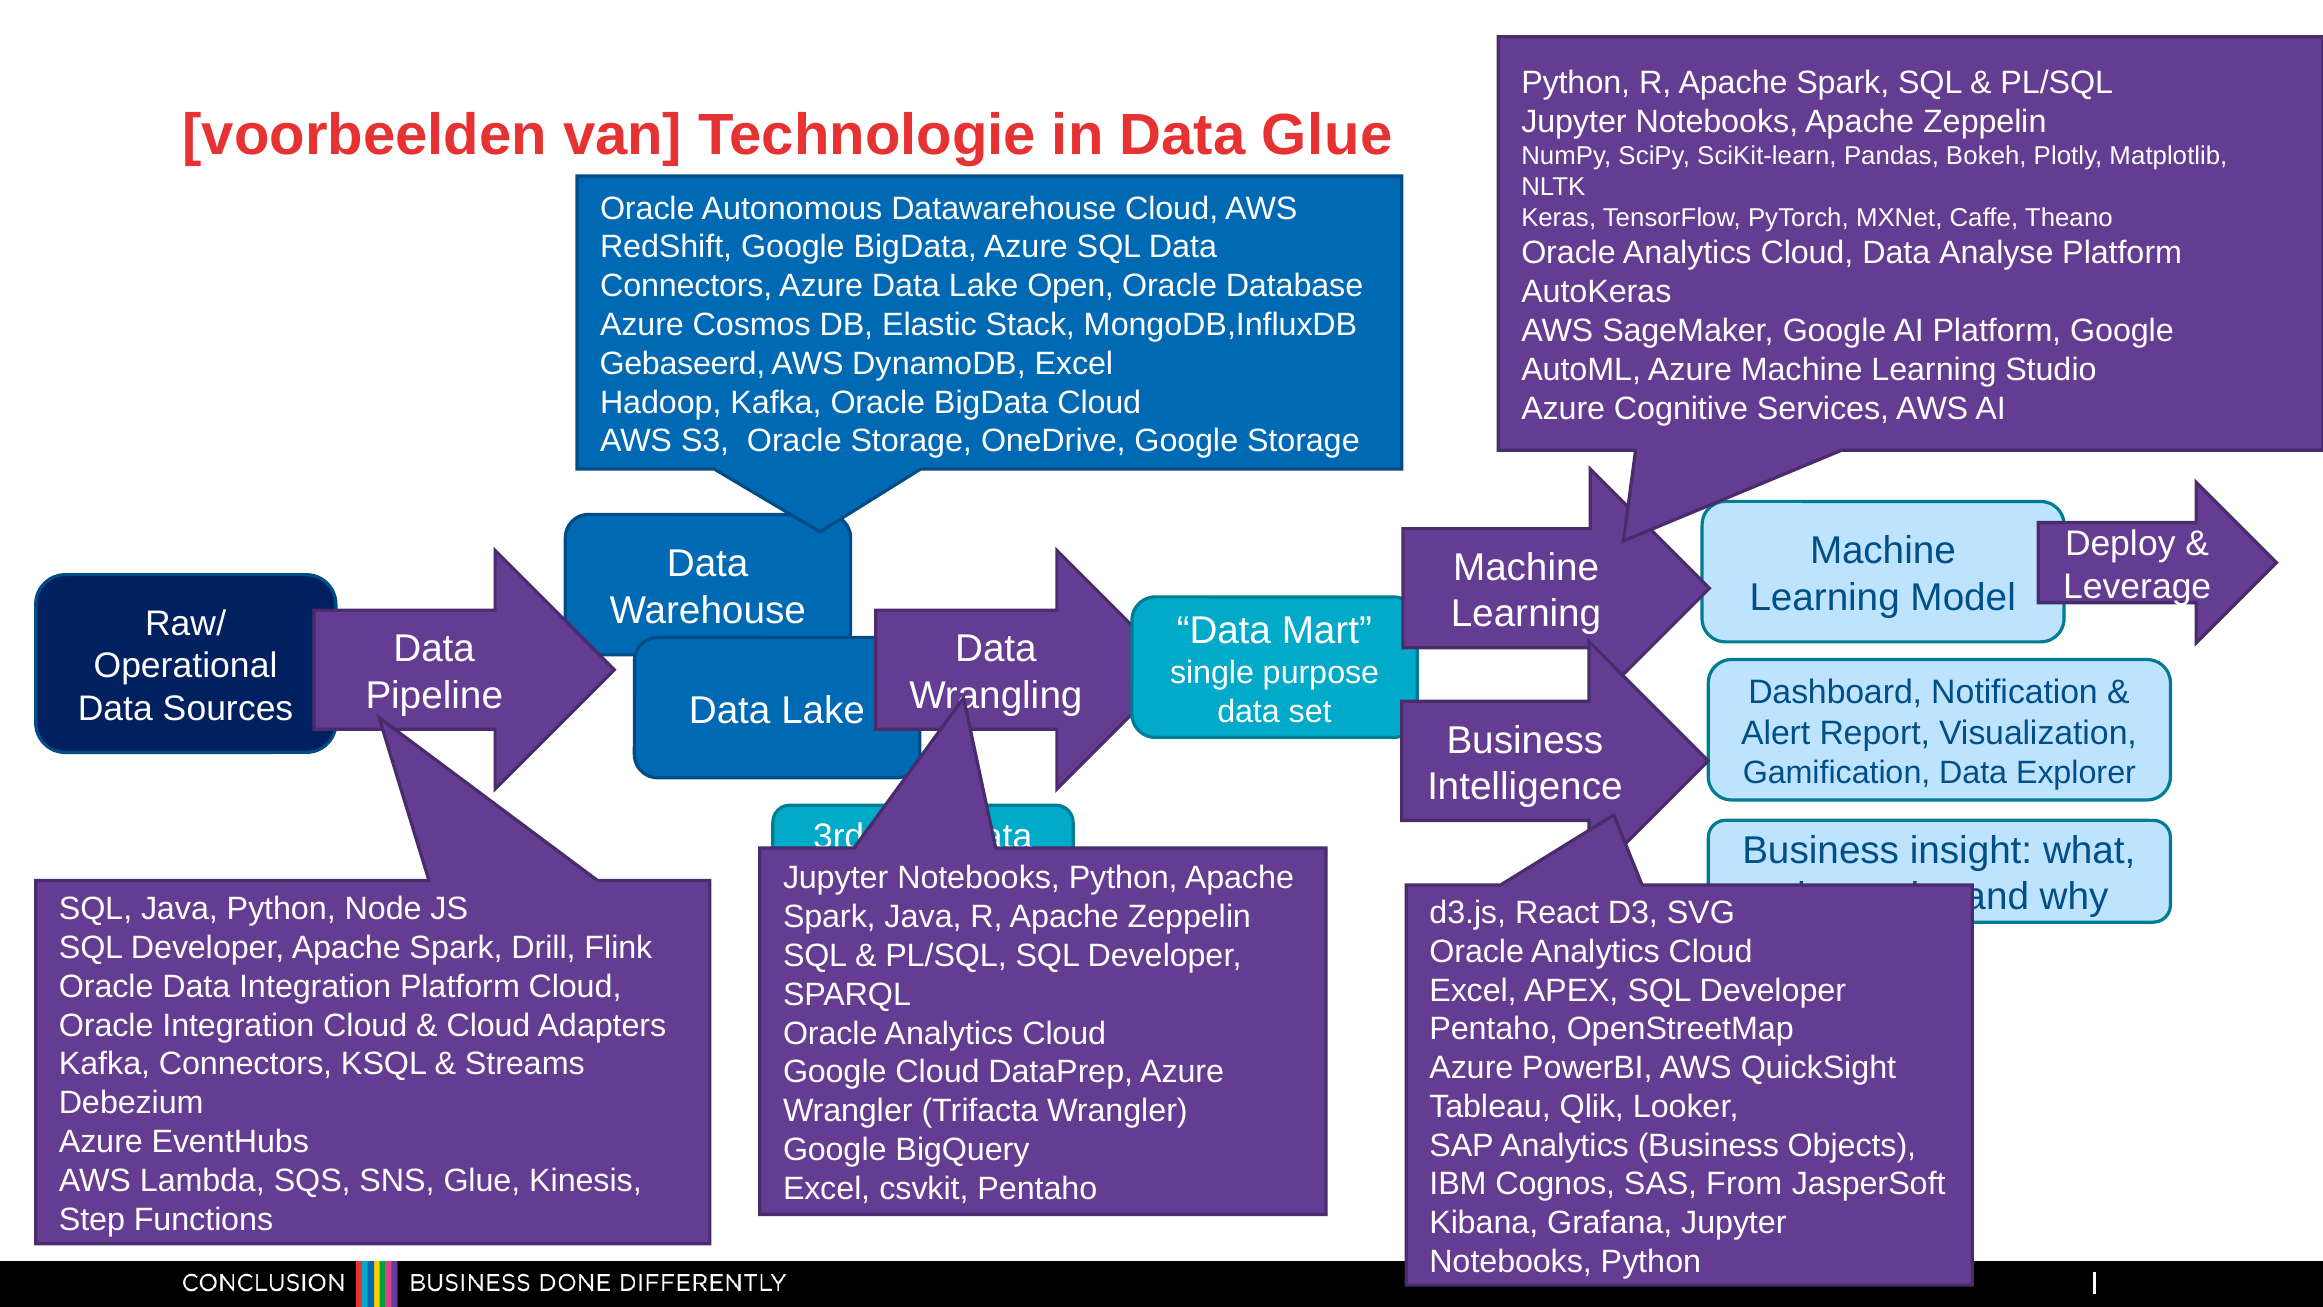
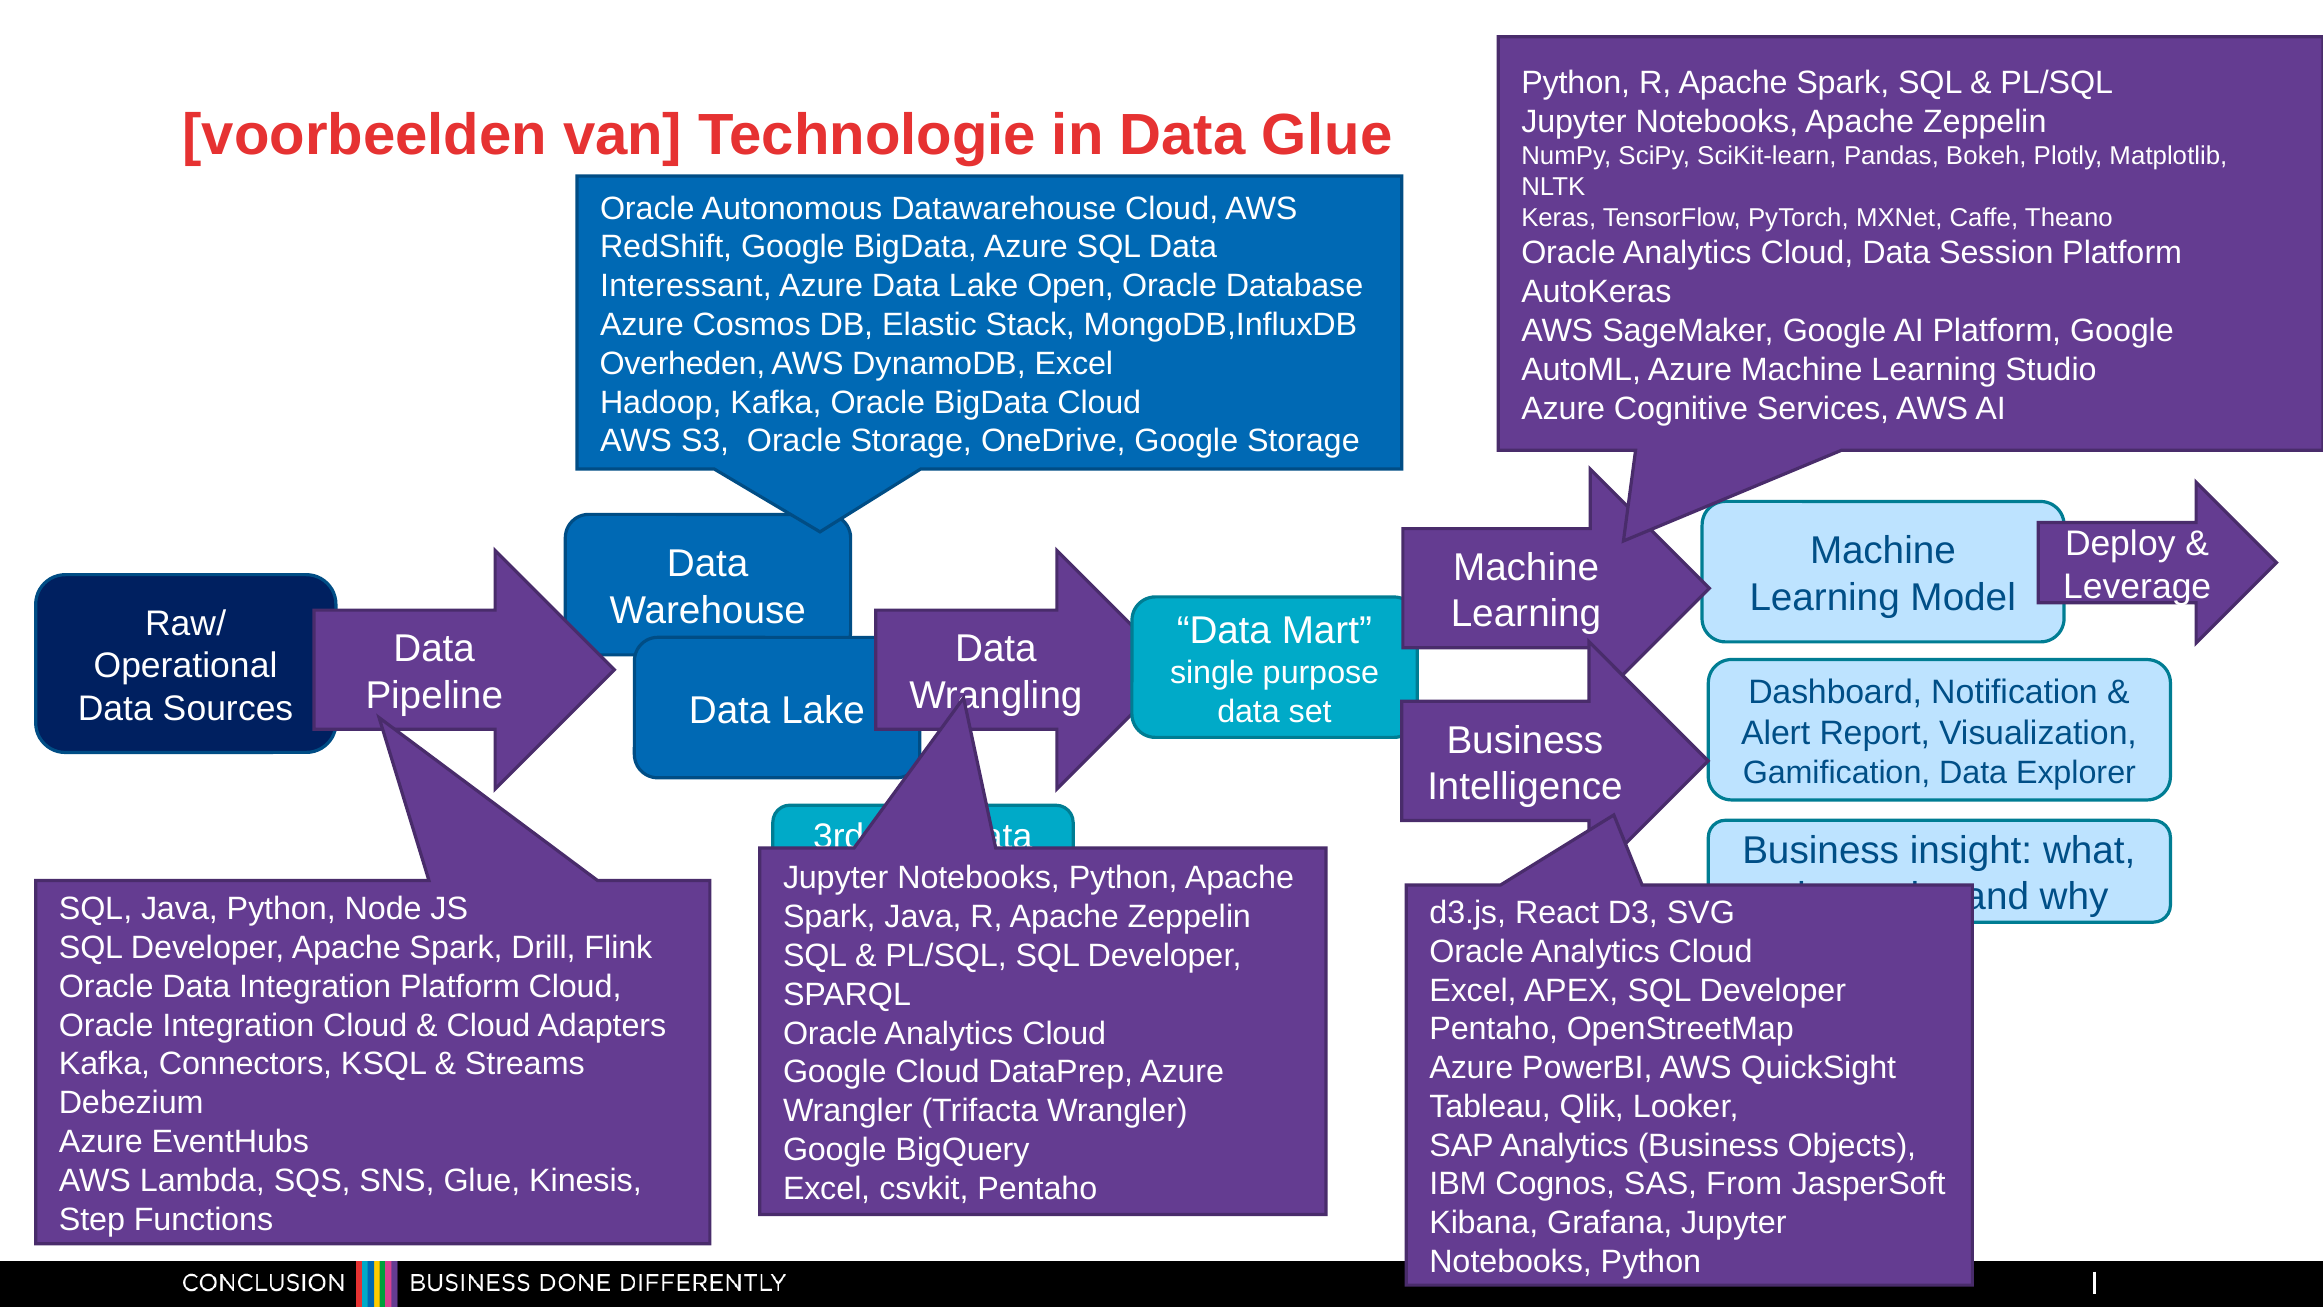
Data Analyse: Analyse -> Session (1996, 253)
Connectors: Connectors -> Interessant (686, 286)
Gebaseerd: Gebaseerd -> Overheden (682, 363)
